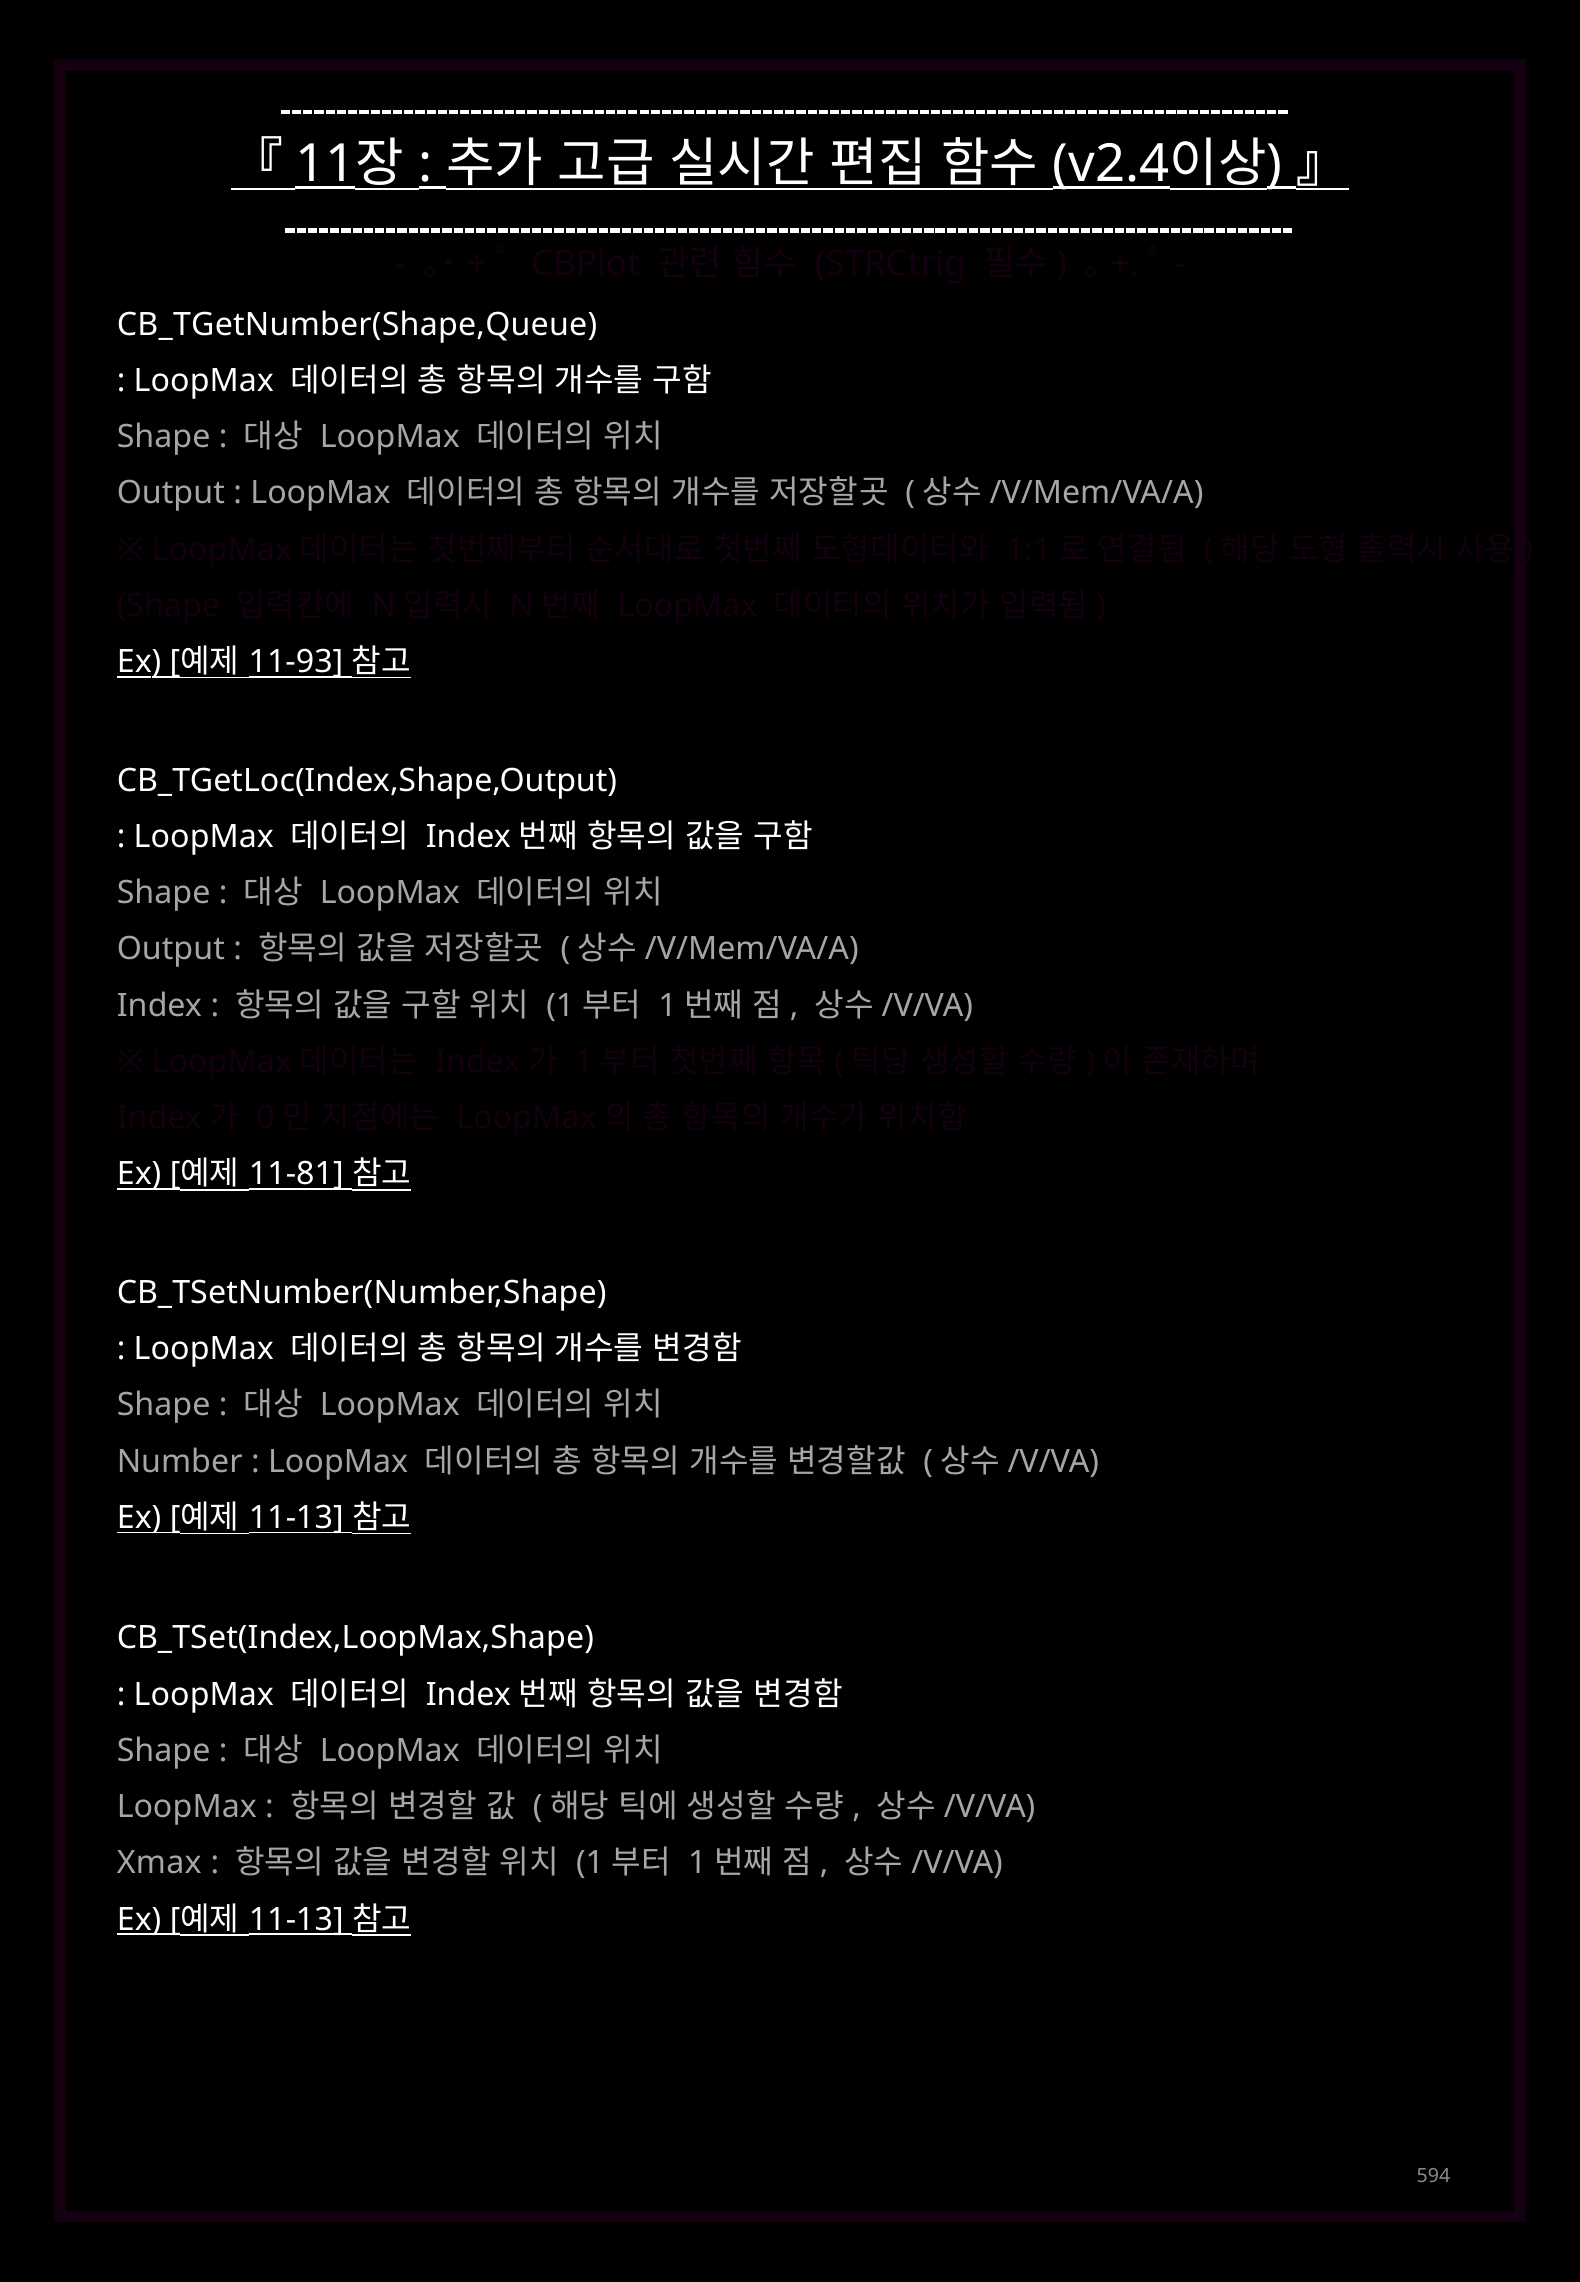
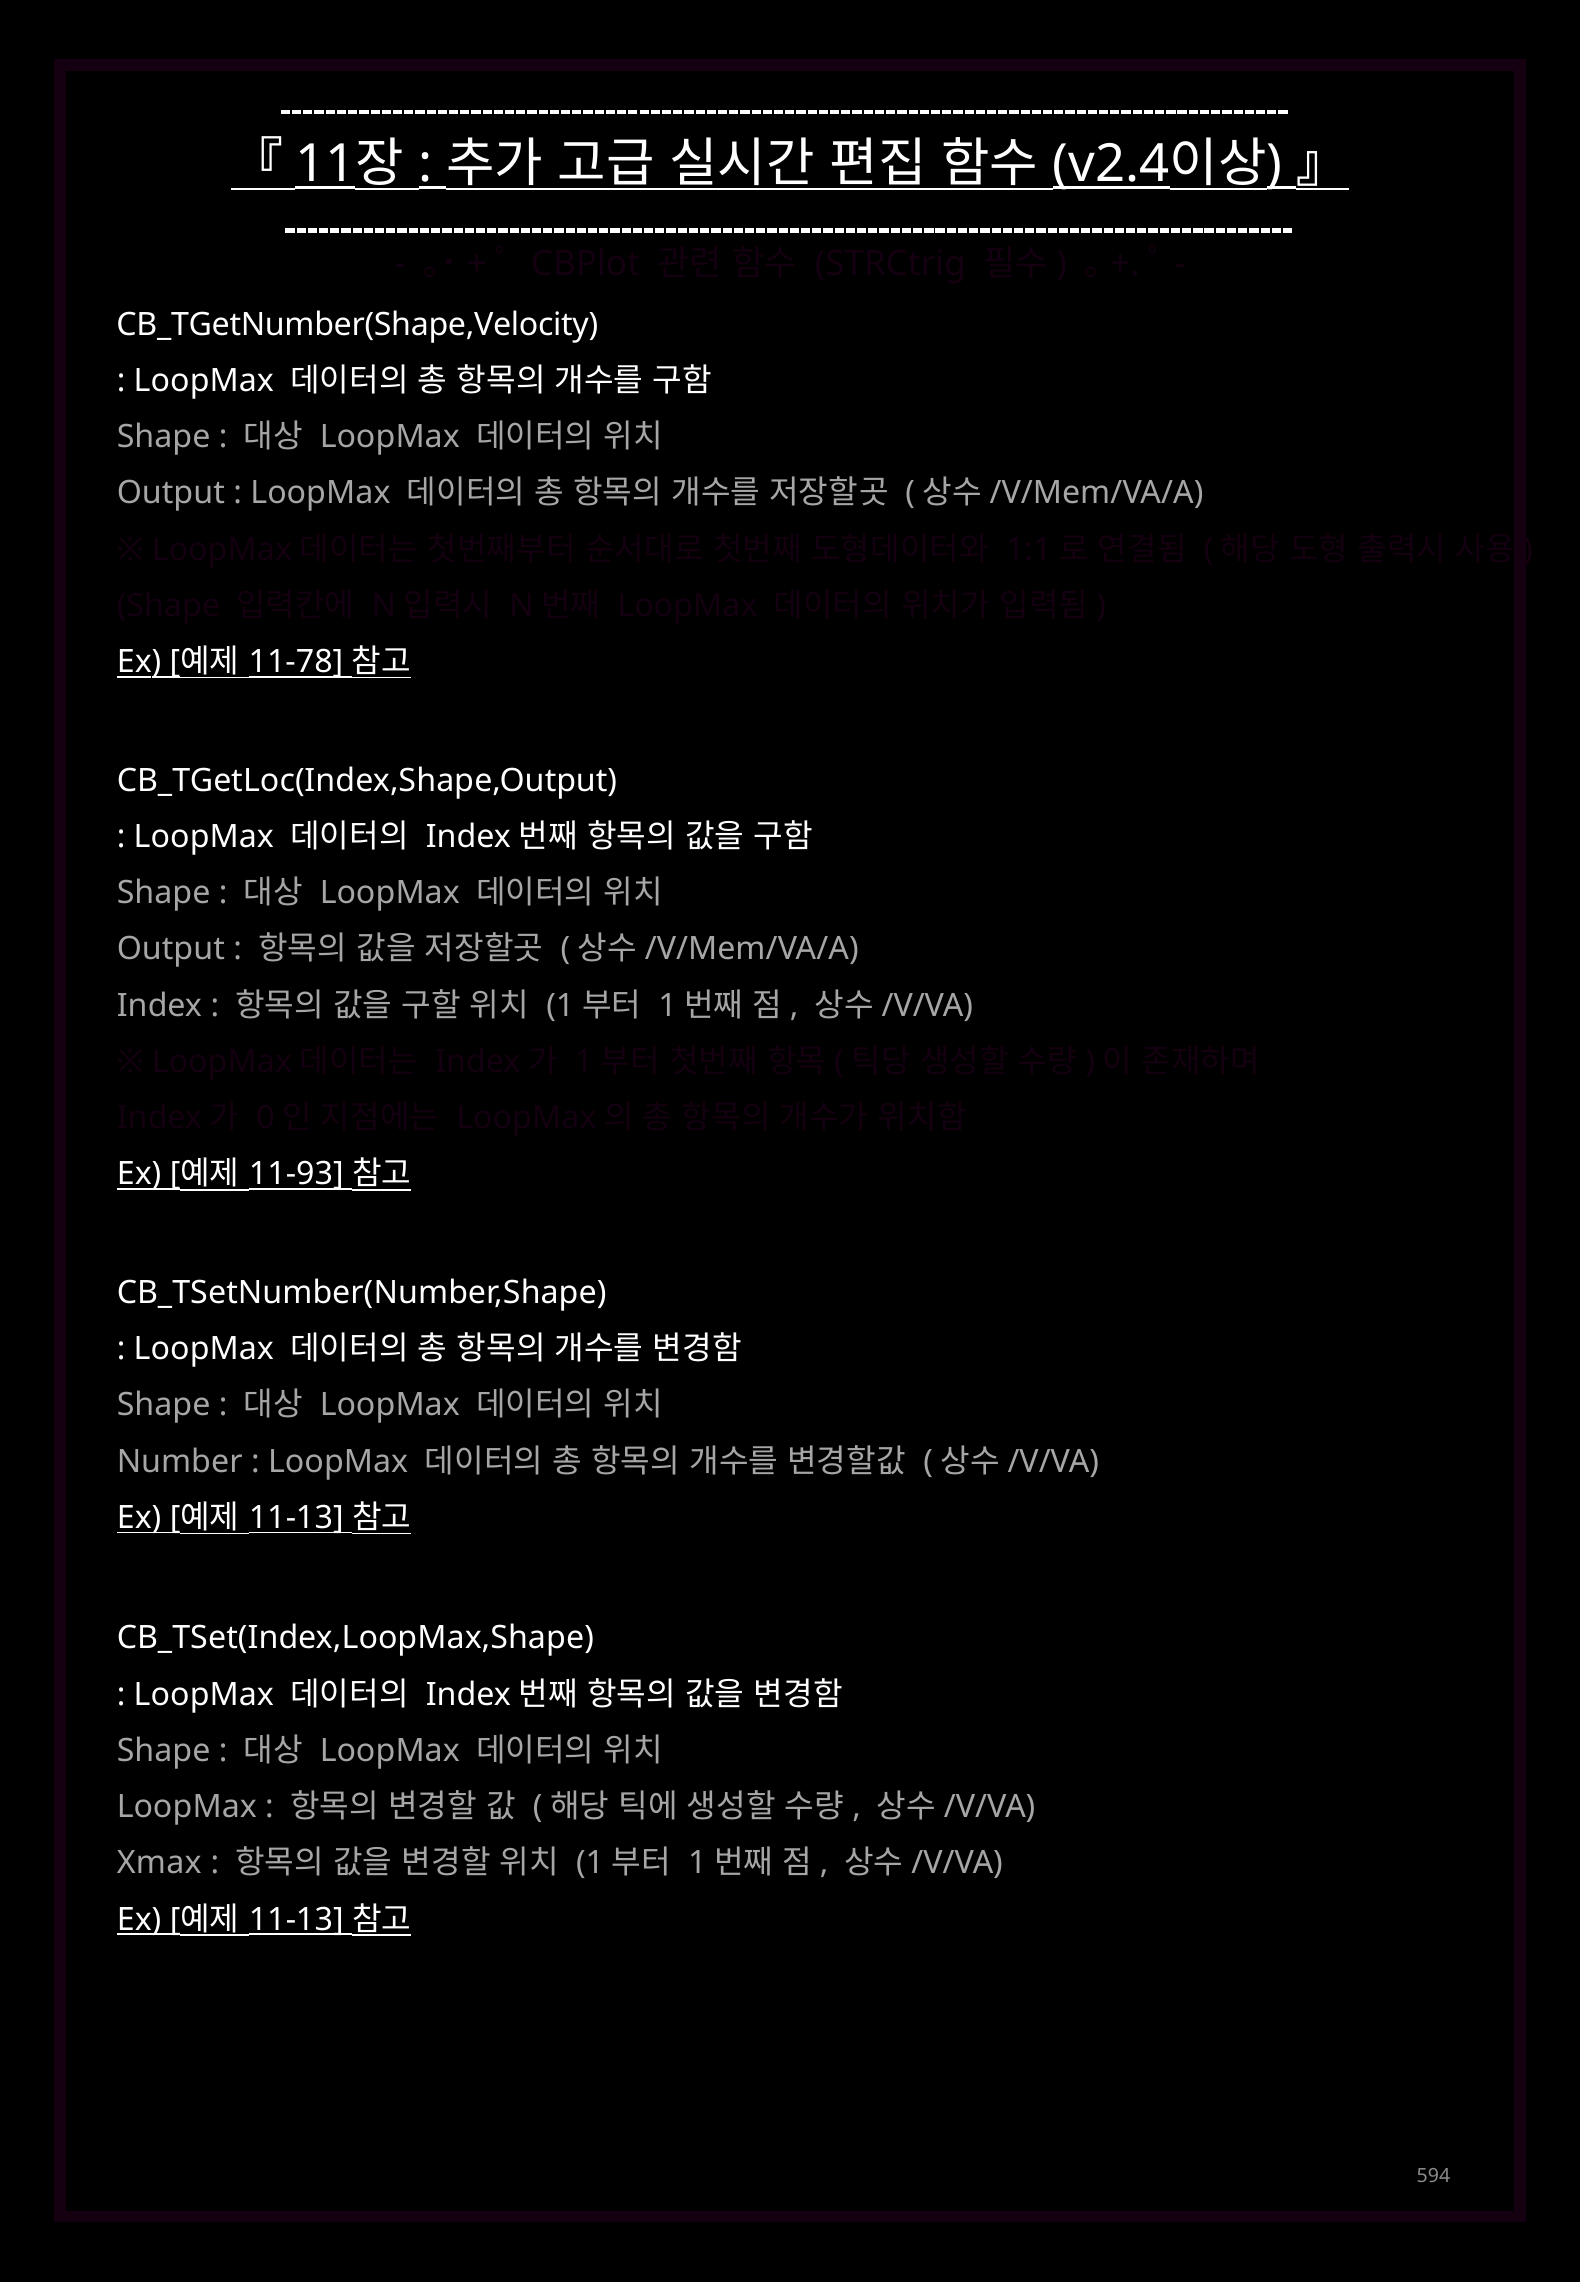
CB_TGetNumber(Shape,Queue: CB_TGetNumber(Shape,Queue -> CB_TGetNumber(Shape,Velocity (357, 325)
11-93: 11-93 -> 11-78 (296, 662)
11-81: 11-81 -> 11-93 (296, 1174)
